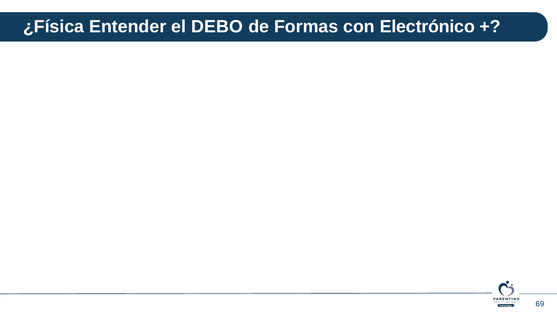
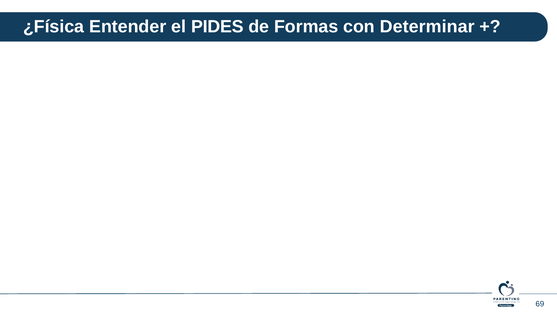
DEBO: DEBO -> PIDES (217, 27)
Electrónico: Electrónico -> Determinar (427, 27)
